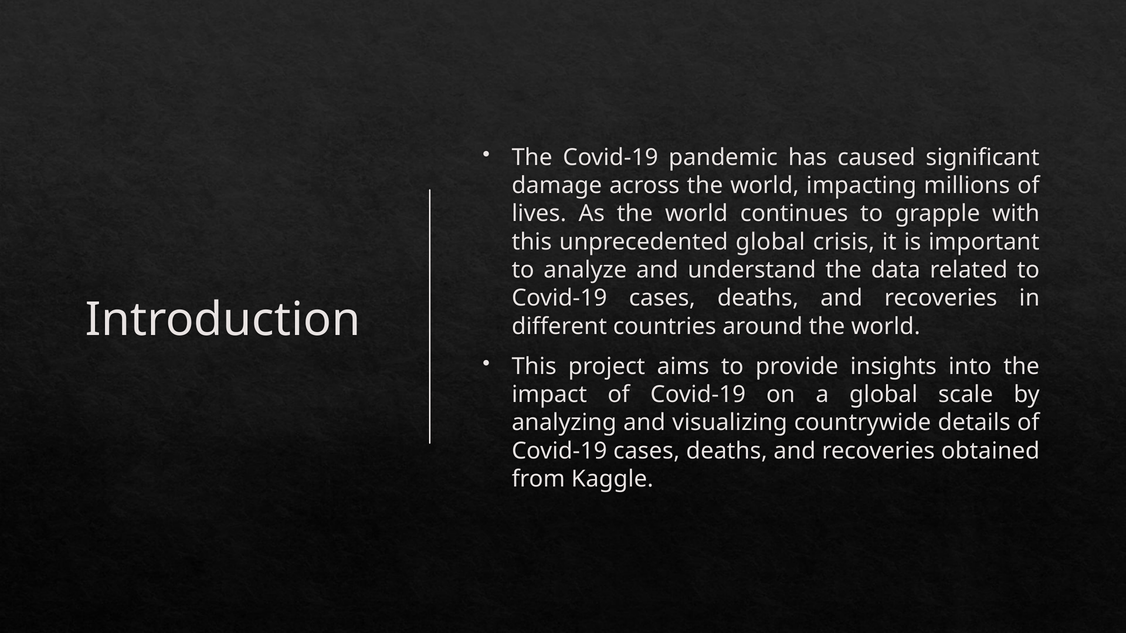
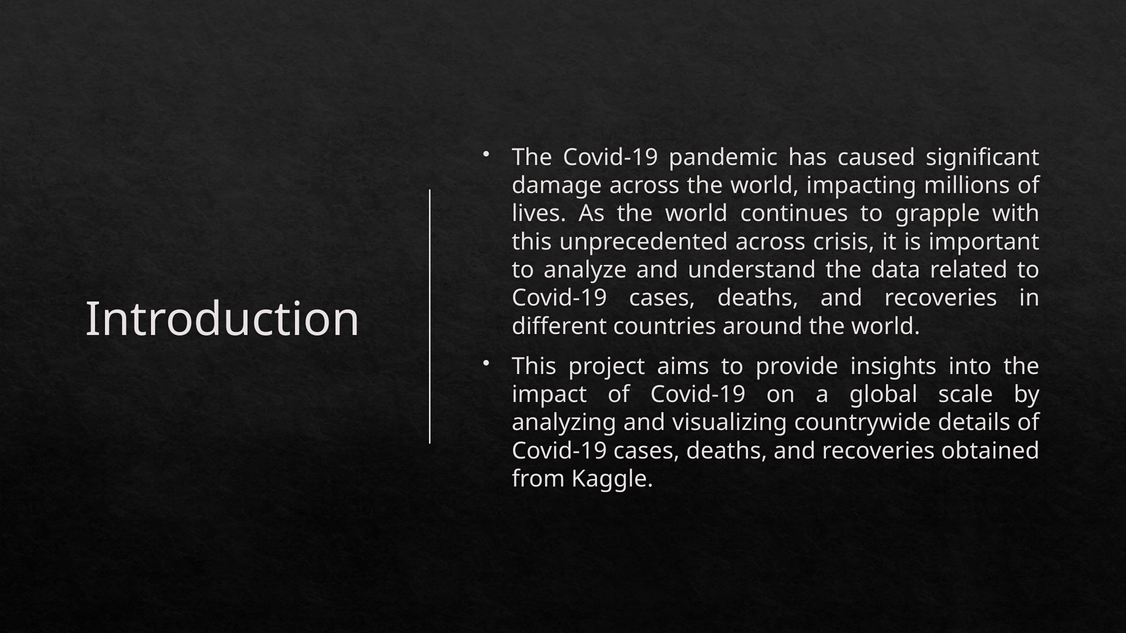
unprecedented global: global -> across (771, 242)
